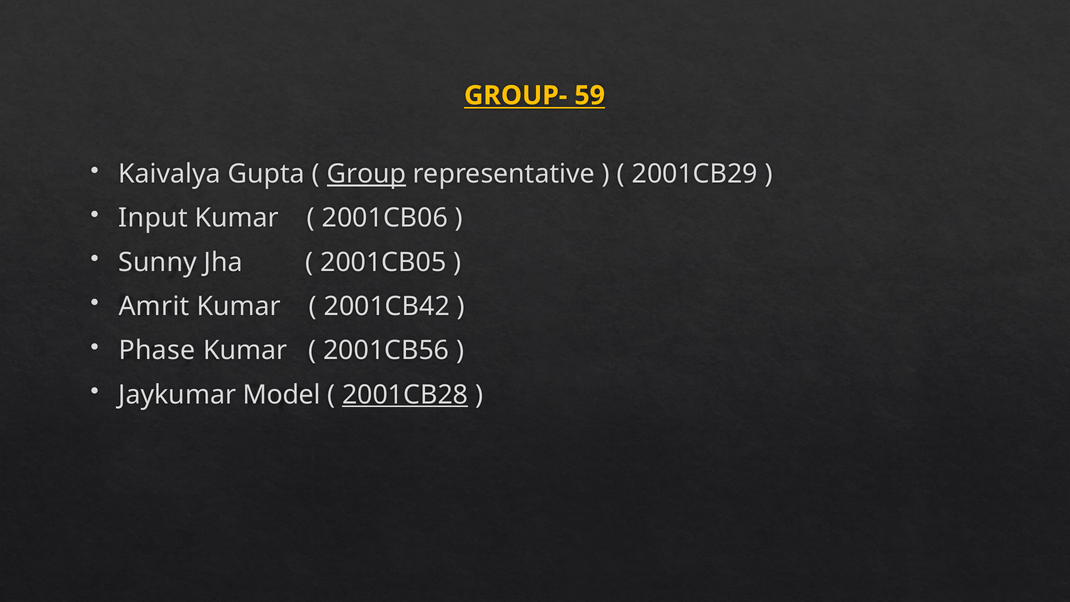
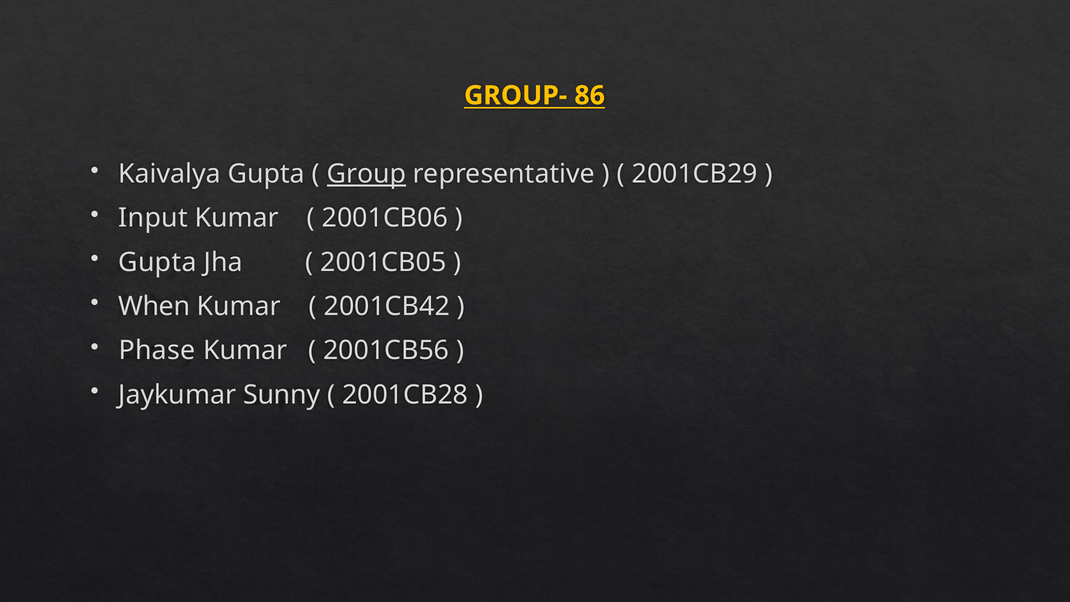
59: 59 -> 86 (590, 95)
Sunny: Sunny -> Gupta (158, 262)
Amrit: Amrit -> When (154, 306)
Model: Model -> Sunny (282, 395)
2001CB28 underline: present -> none (405, 395)
